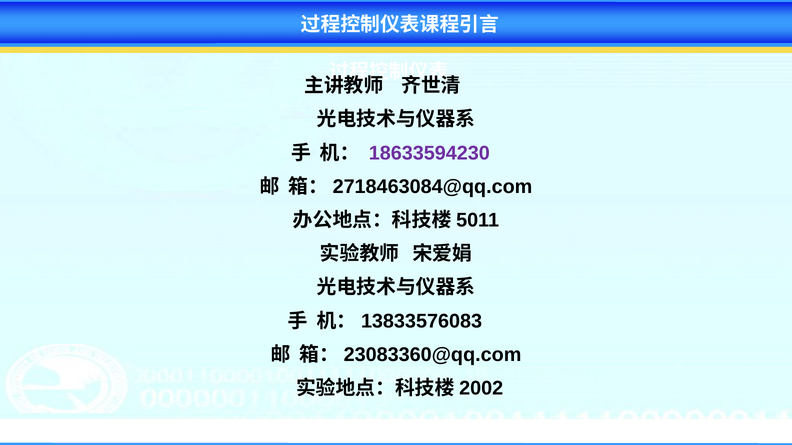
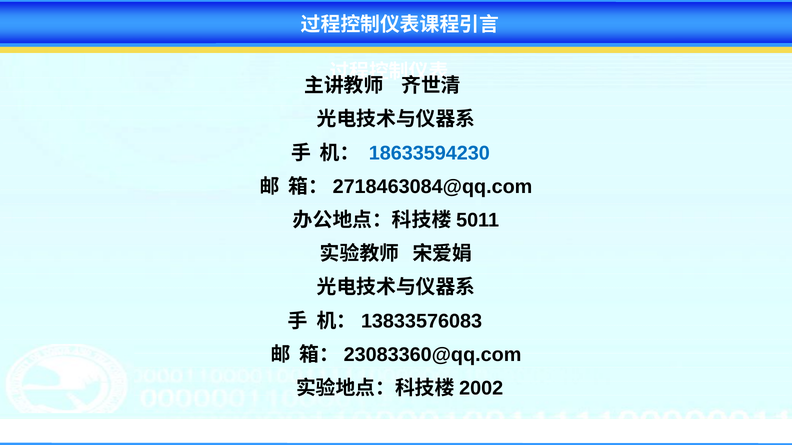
18633594230 colour: purple -> blue (429, 153)
